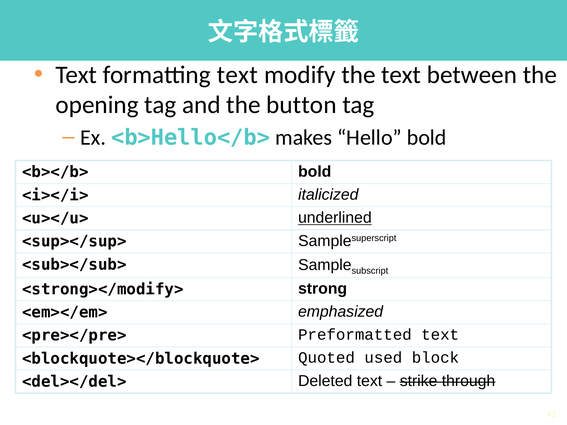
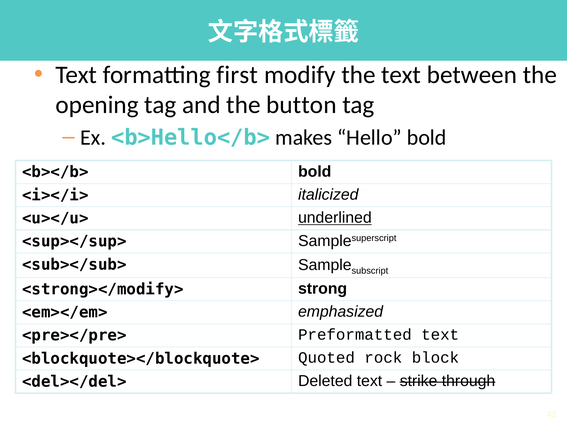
formatting text: text -> first (237, 75)
used: used -> rock (383, 358)
